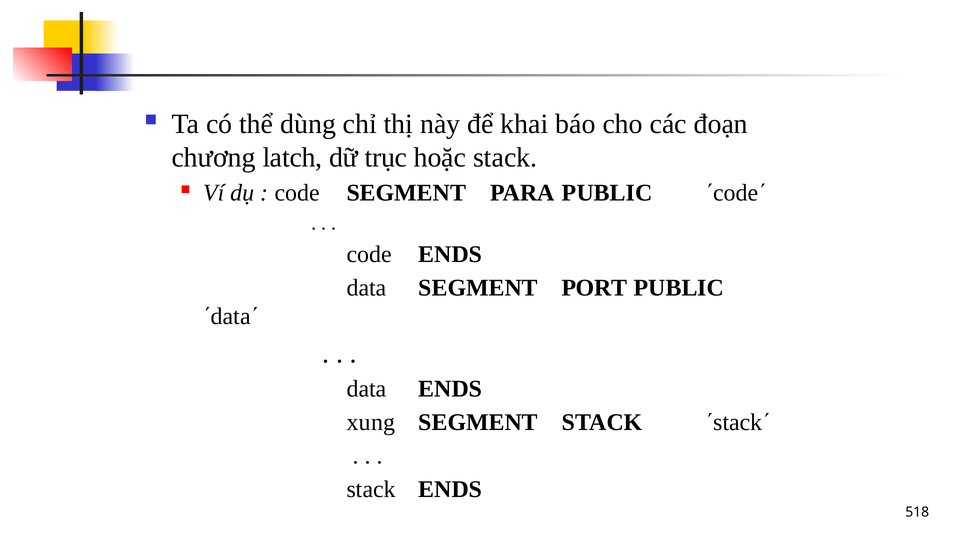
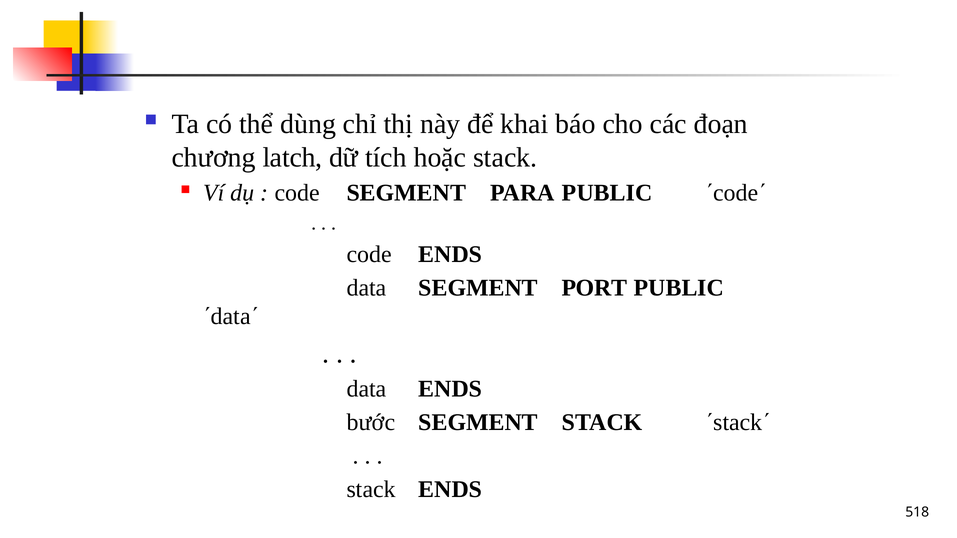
trục: trục -> tích (386, 157)
xung: xung -> bước (371, 423)
